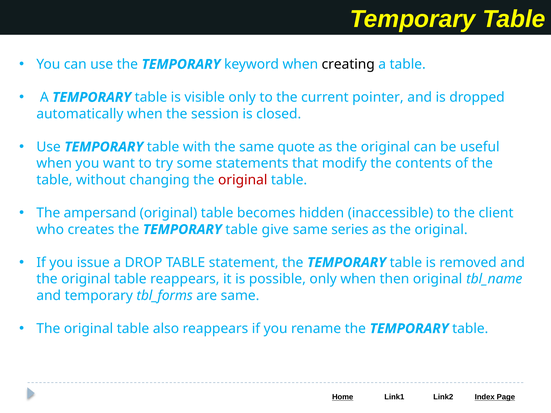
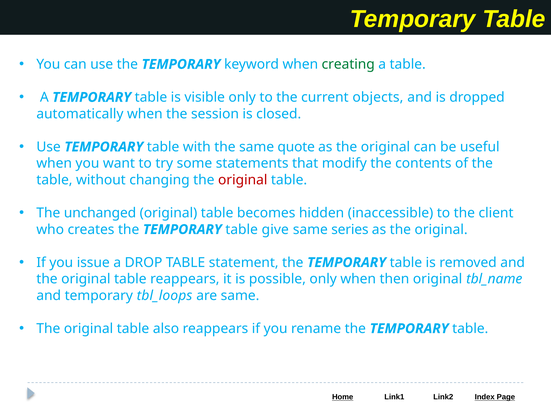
creating colour: black -> green (348, 64)
pointer: pointer -> objects (378, 97)
ampersand: ampersand -> unchanged (100, 213)
tbl_forms: tbl_forms -> tbl_loops (164, 296)
